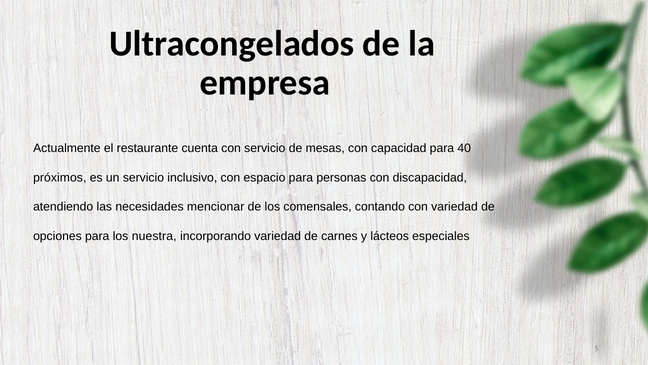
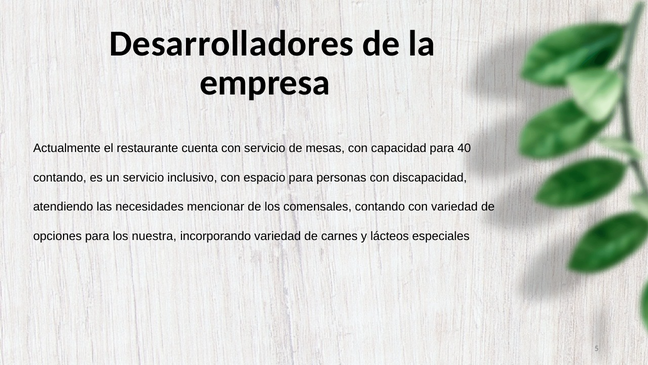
Ultracongelados: Ultracongelados -> Desarrolladores (231, 43)
próximos: próximos -> contando (60, 177)
